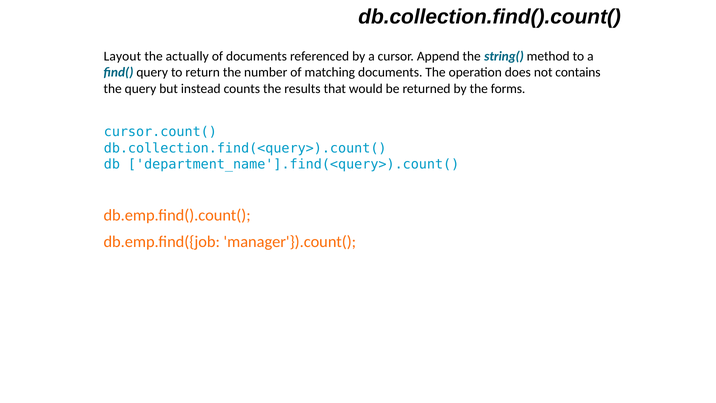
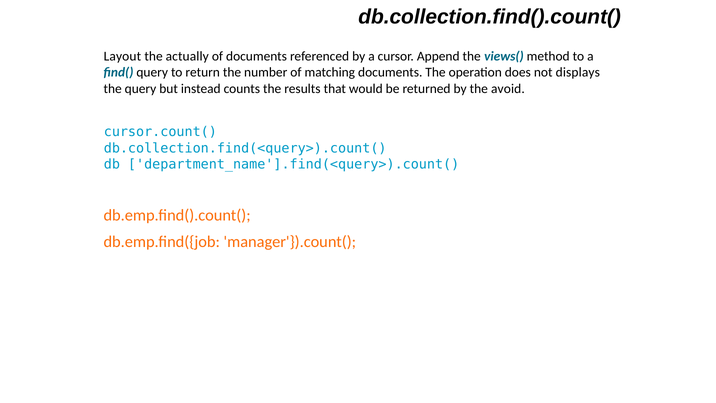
string(: string( -> views( (504, 56)
contains: contains -> displays (578, 72)
forms: forms -> avoid (508, 89)
